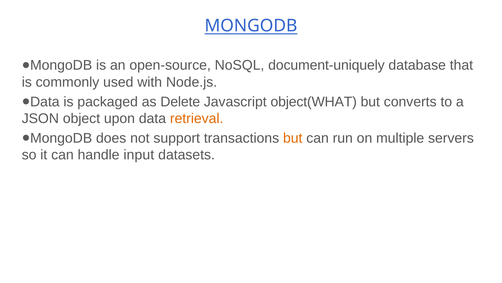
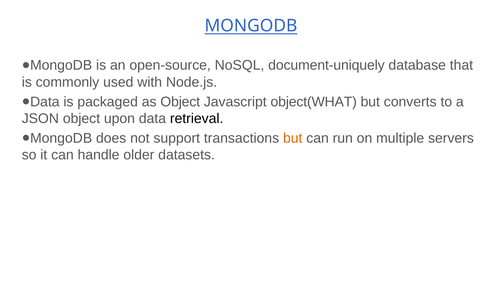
as Delete: Delete -> Object (180, 102)
retrieval colour: orange -> black (197, 118)
input: input -> older (139, 155)
